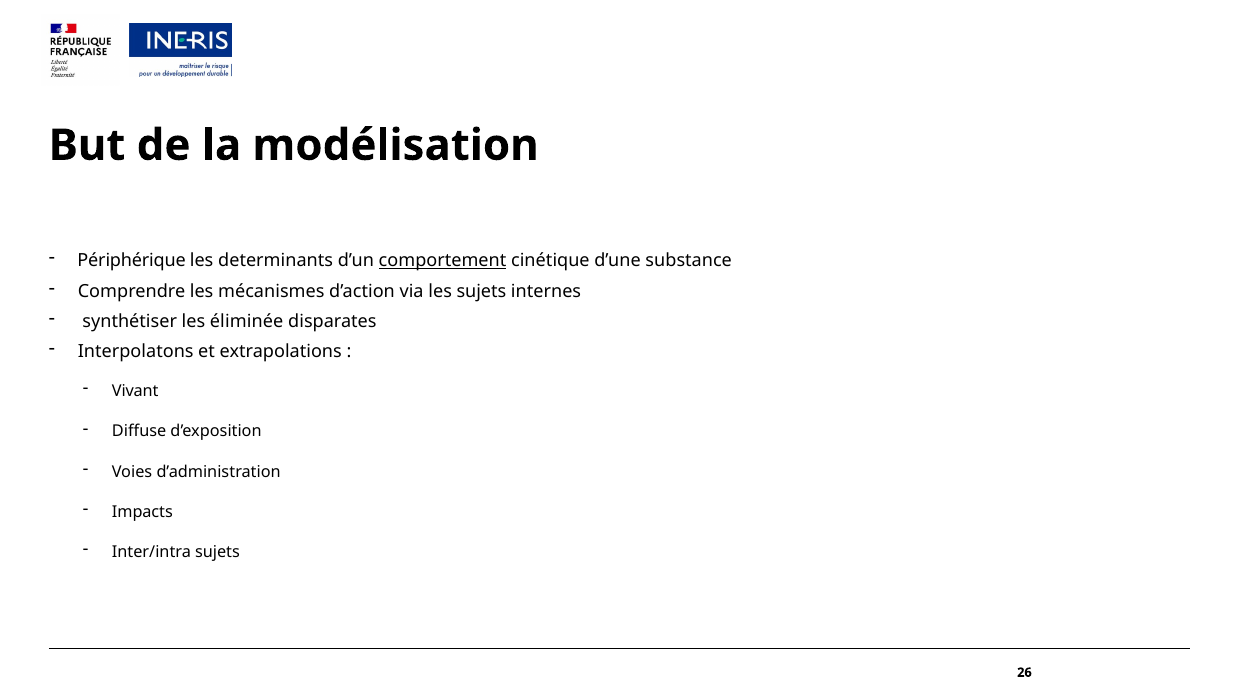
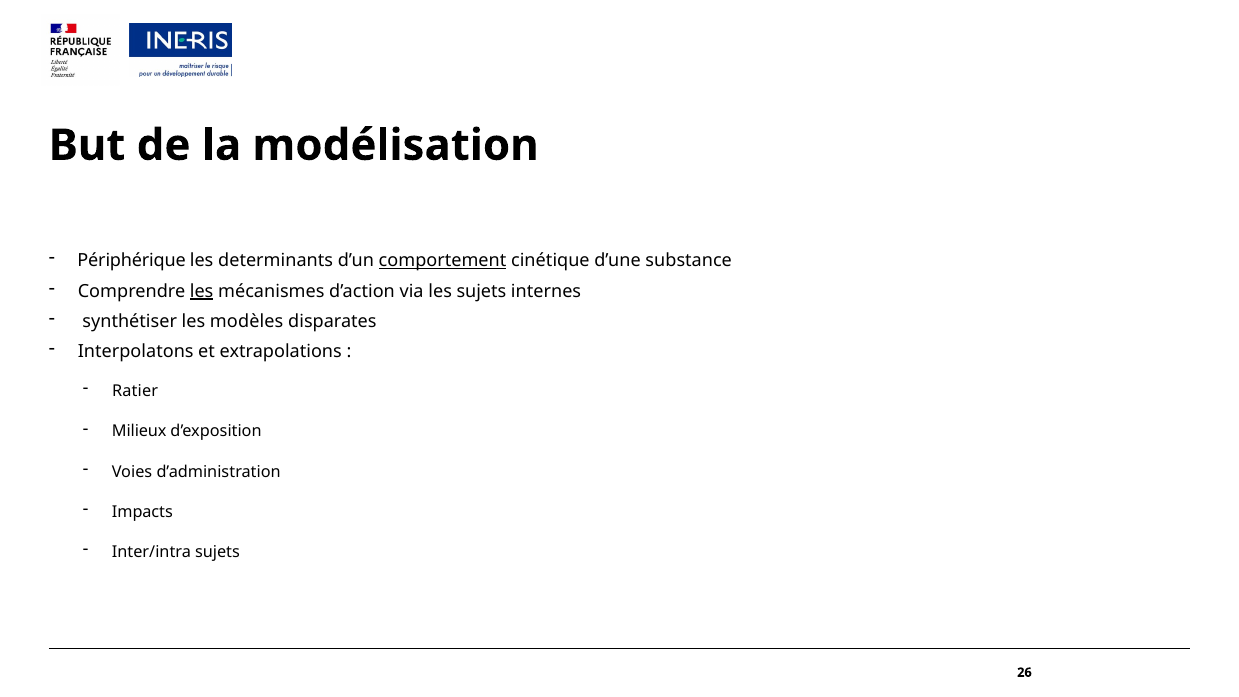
les underline: none -> present (202, 291)
éliminée: éliminée -> modèles (247, 321)
Vivant: Vivant -> Ratier (135, 391)
Diffuse: Diffuse -> Milieux (139, 431)
